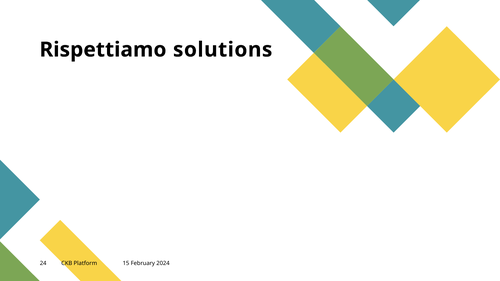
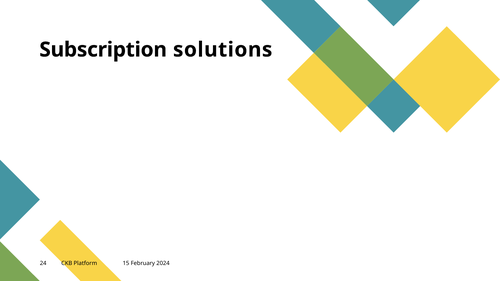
Rispettiamo: Rispettiamo -> Subscription (103, 50)
